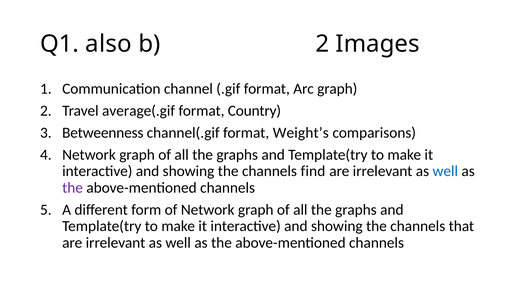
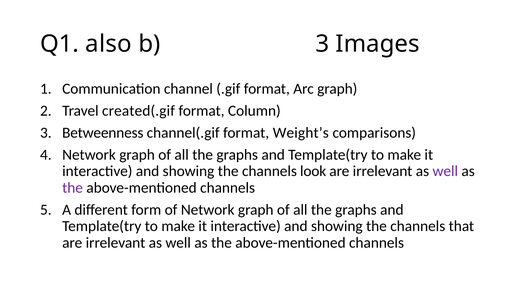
b 2: 2 -> 3 (323, 44)
average(.gif: average(.gif -> created(.gif (138, 111)
Country: Country -> Column (254, 111)
find: find -> look (313, 171)
well colour: blue -> purple (445, 171)
